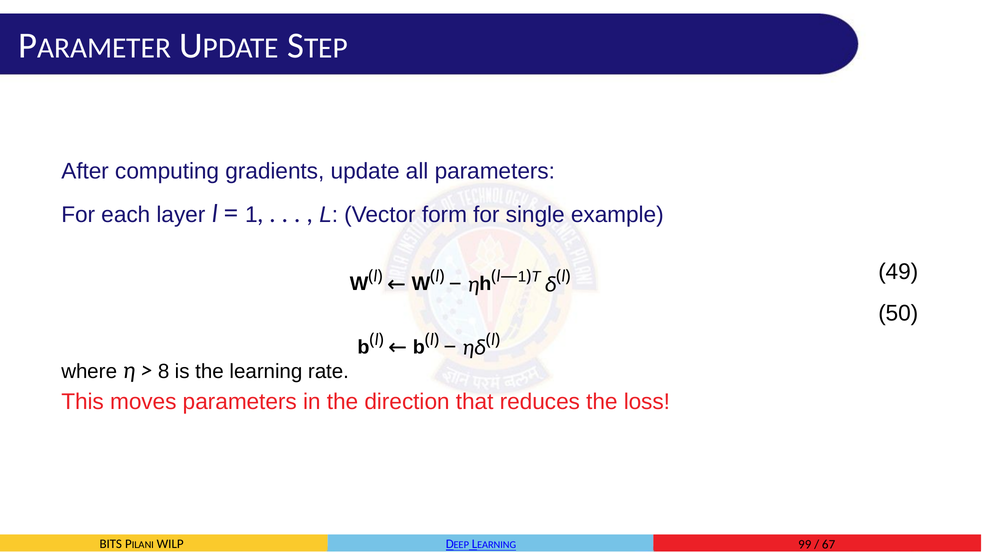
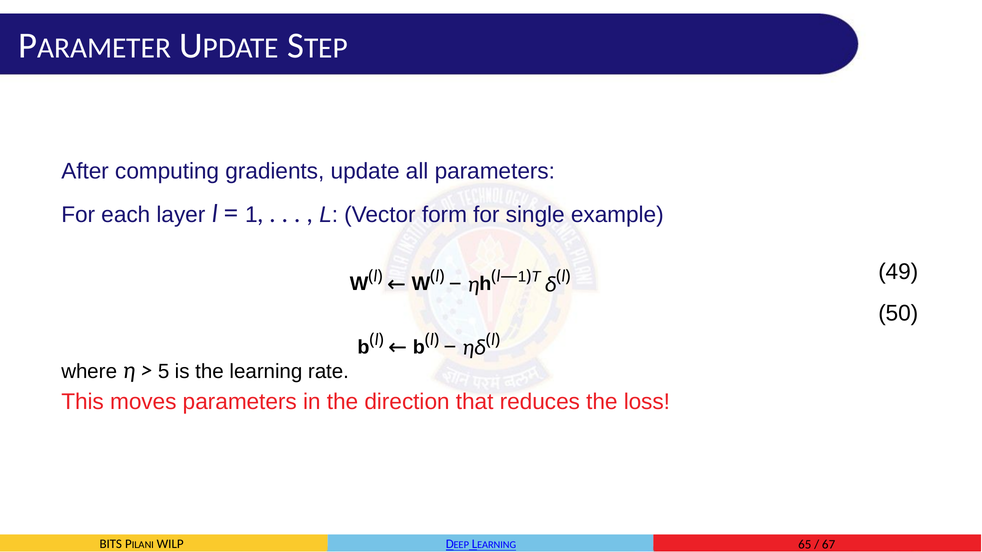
8: 8 -> 5 (164, 372)
99: 99 -> 65 (805, 545)
